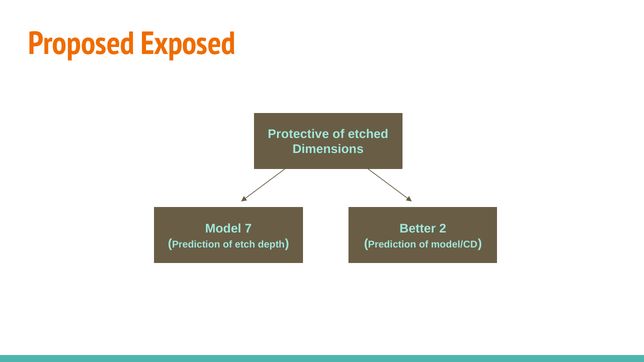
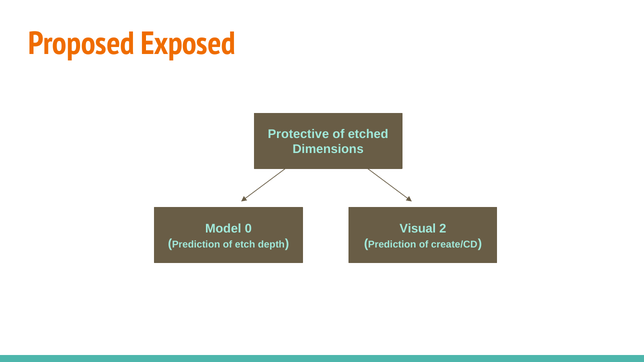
7: 7 -> 0 (248, 229)
Better: Better -> Visual (418, 229)
model/CD: model/CD -> create/CD (454, 244)
